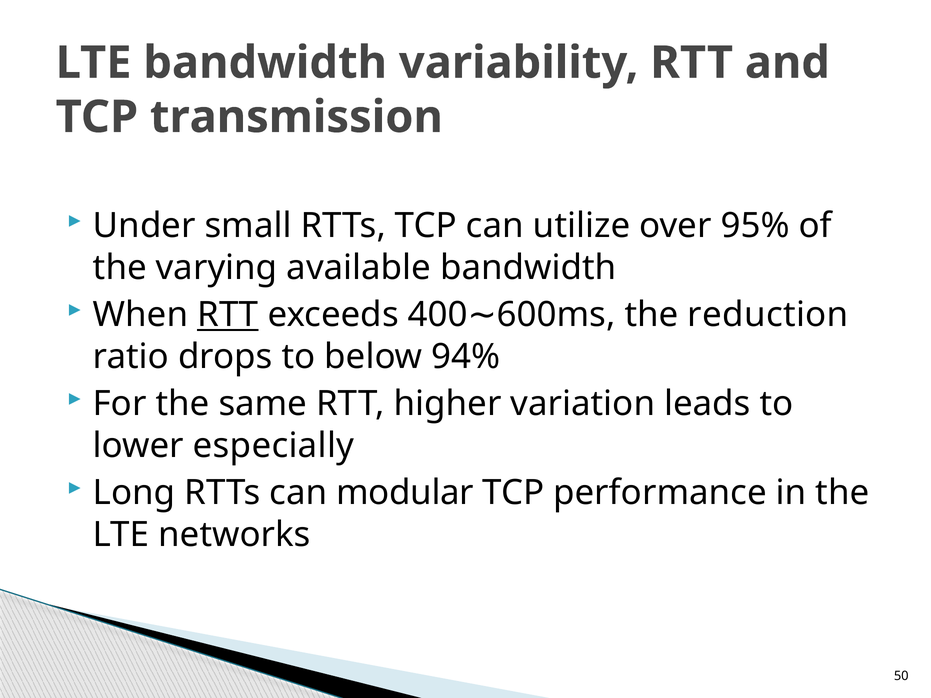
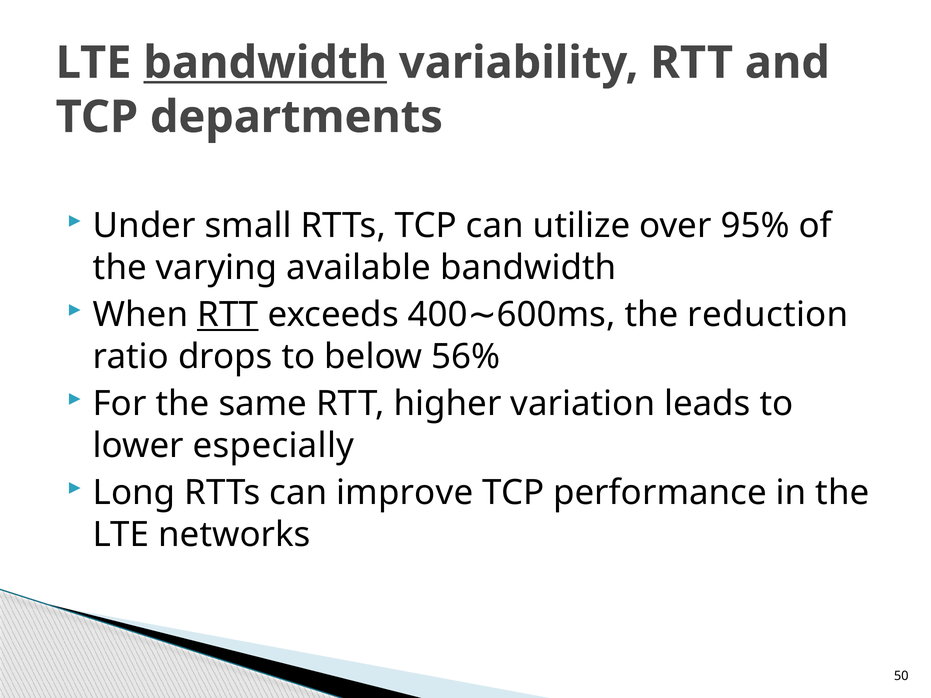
bandwidth underline: none -> present (265, 63)
transmission: transmission -> departments (296, 117)
94%: 94% -> 56% (466, 357)
modular: modular -> improve (405, 493)
